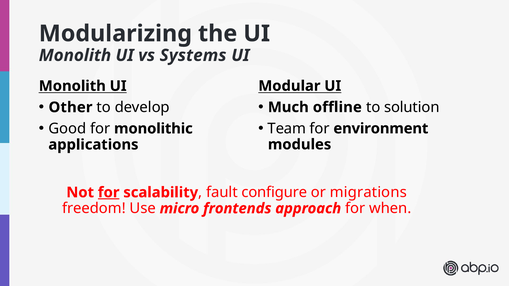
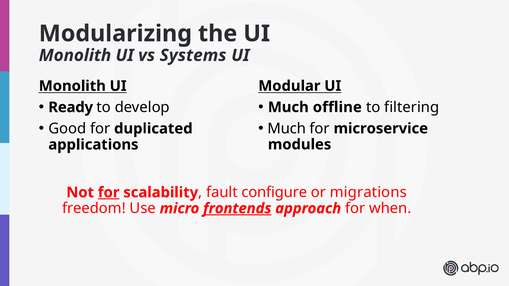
solution: solution -> filtering (412, 107)
Other: Other -> Ready (71, 107)
Team: Team -> Much (287, 129)
environment: environment -> microservice (381, 129)
monolithic: monolithic -> duplicated (153, 129)
frontends underline: none -> present (237, 209)
